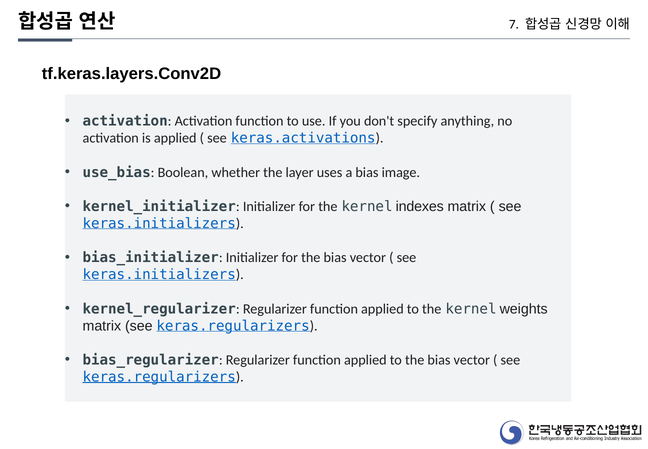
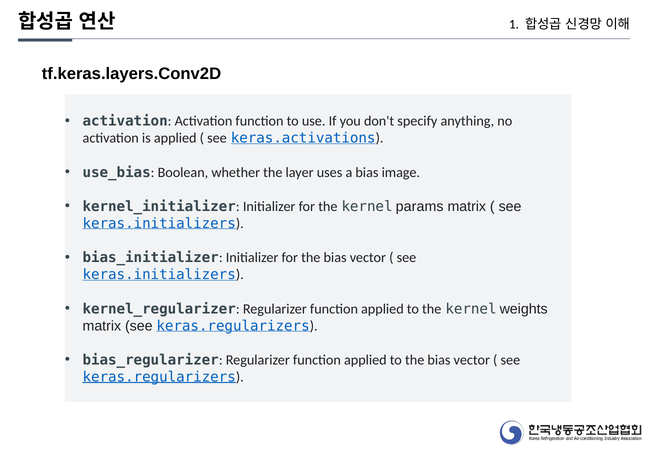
7: 7 -> 1 (514, 25)
indexes: indexes -> params (420, 206)
